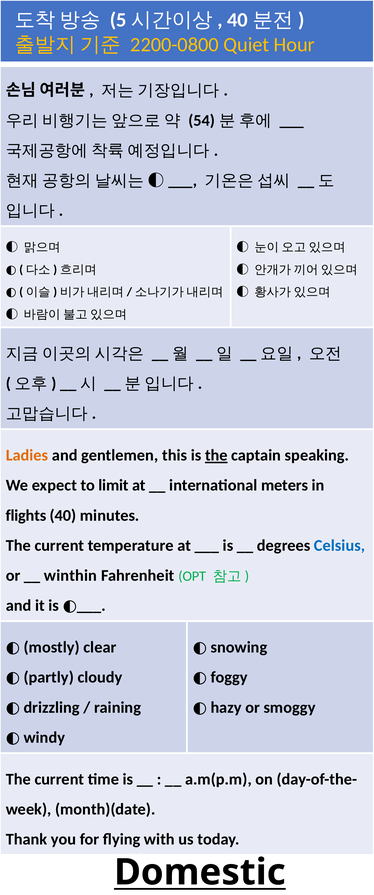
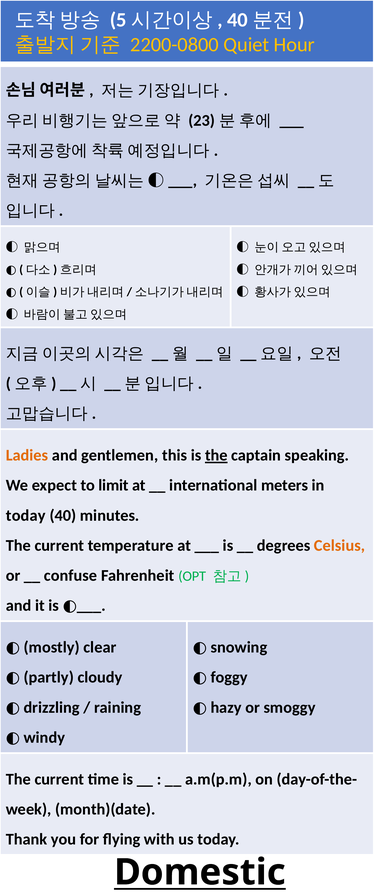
54: 54 -> 23 (202, 120)
flights: flights -> today (26, 515)
Celsius colour: blue -> orange (340, 545)
winthin: winthin -> confuse (71, 575)
